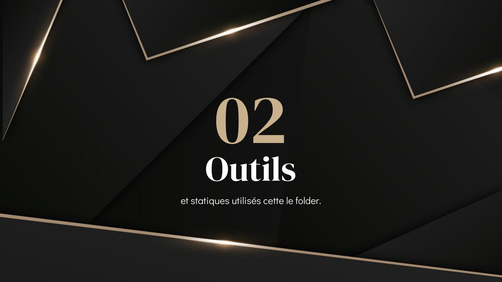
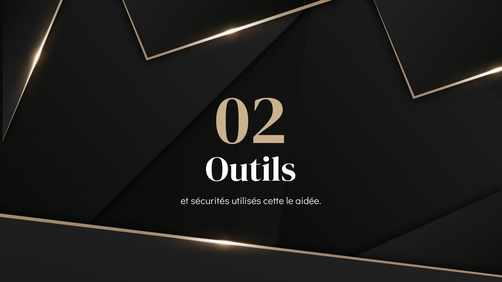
statiques: statiques -> sécurités (210, 201)
folder: folder -> aidée (308, 201)
